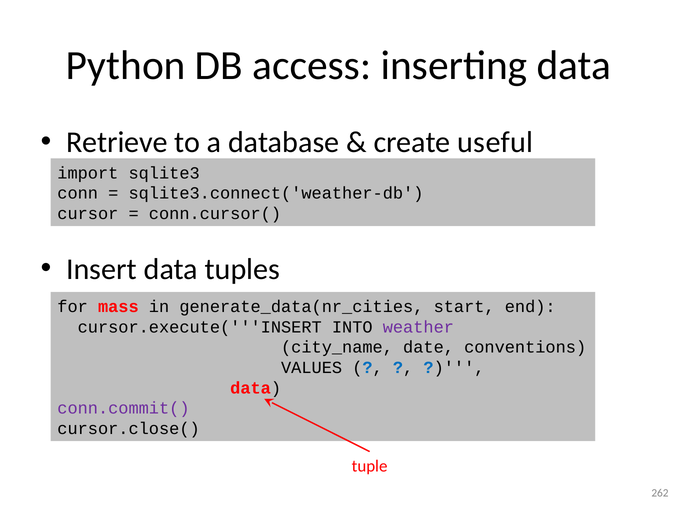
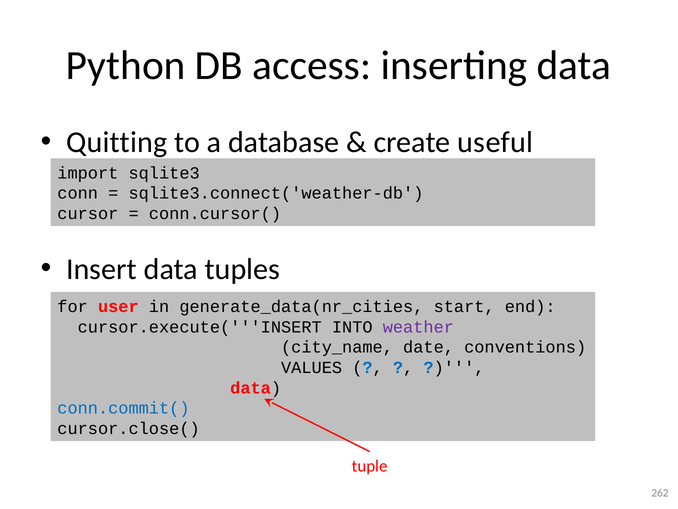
Retrieve: Retrieve -> Quitting (117, 142)
mass: mass -> user (118, 306)
conn.commit( colour: purple -> blue (123, 408)
